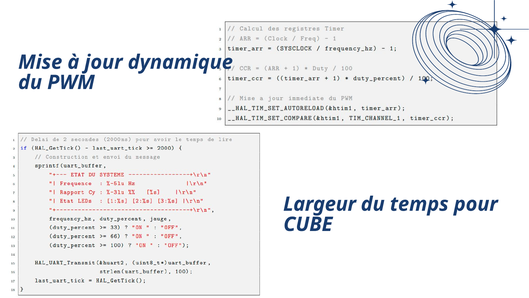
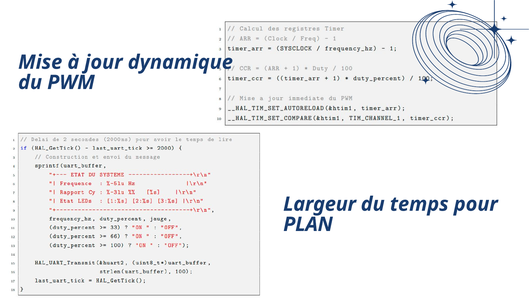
CUBE: CUBE -> PLAN (308, 224)
